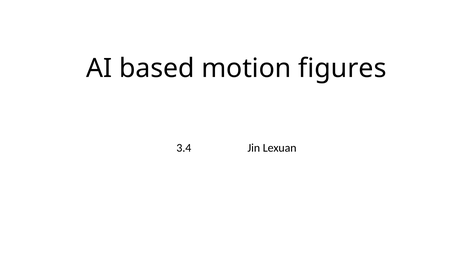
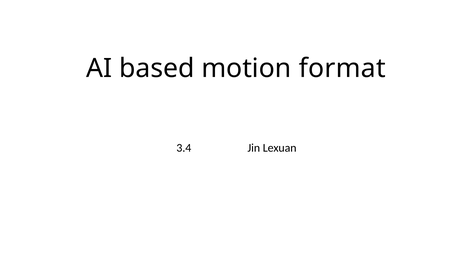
figures: figures -> format (342, 68)
